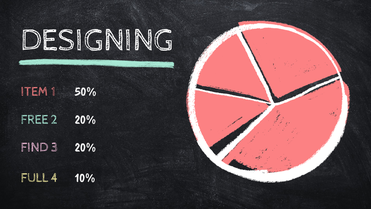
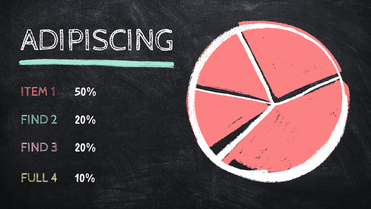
DESIGNING: DESIGNING -> ADIPISCING (97, 40)
FREE: FREE -> FIND (35, 119)
